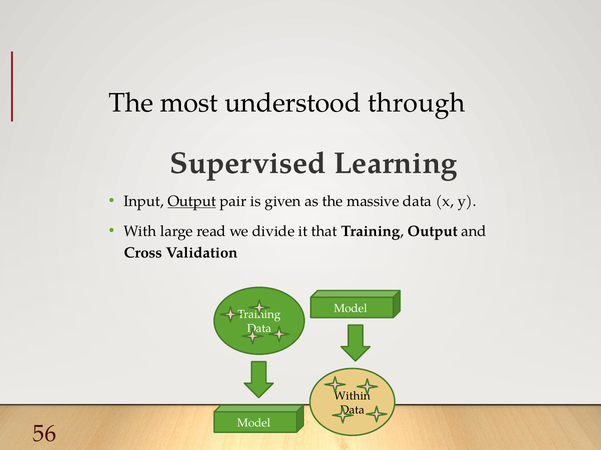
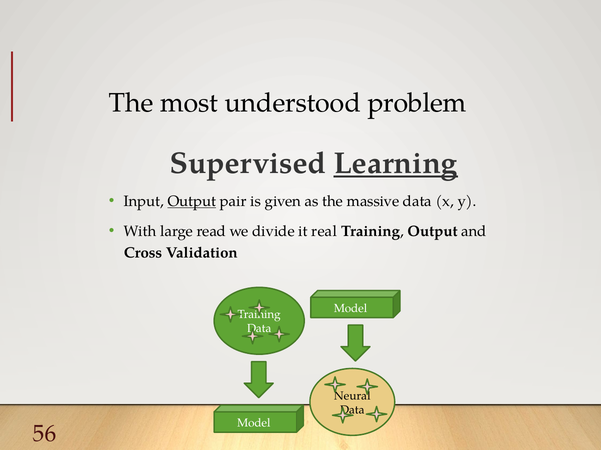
through: through -> problem (417, 103)
Learning underline: none -> present (396, 164)
that: that -> real (324, 232)
Within: Within -> Neural (352, 396)
